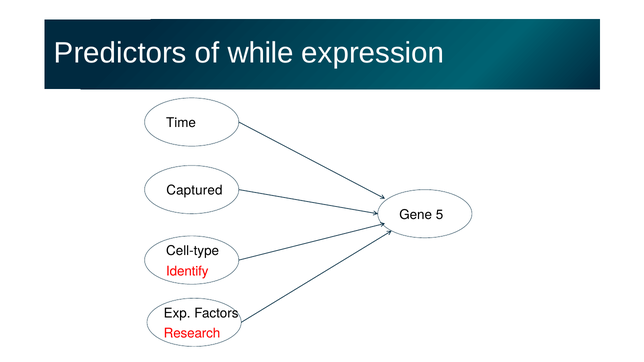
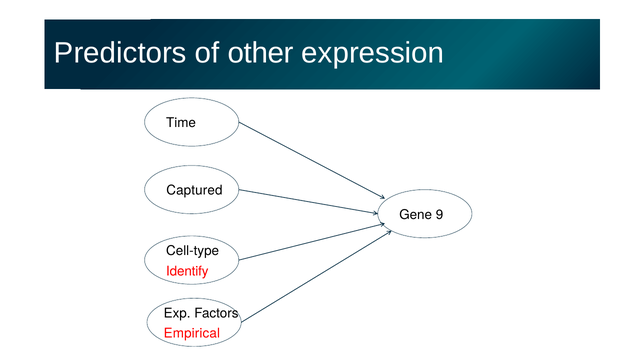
while: while -> other (261, 53)
5: 5 -> 9 (439, 215)
Research: Research -> Empirical (192, 334)
